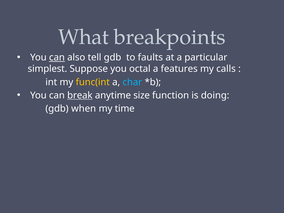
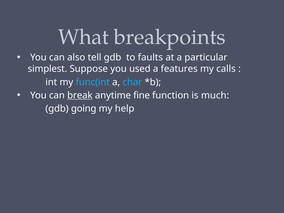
can underline: present -> none (57, 57)
octal: octal -> used (140, 69)
func(int colour: yellow -> light blue (93, 82)
size: size -> fine (142, 95)
doing: doing -> much (215, 95)
when: when -> going (84, 109)
time: time -> help (125, 109)
